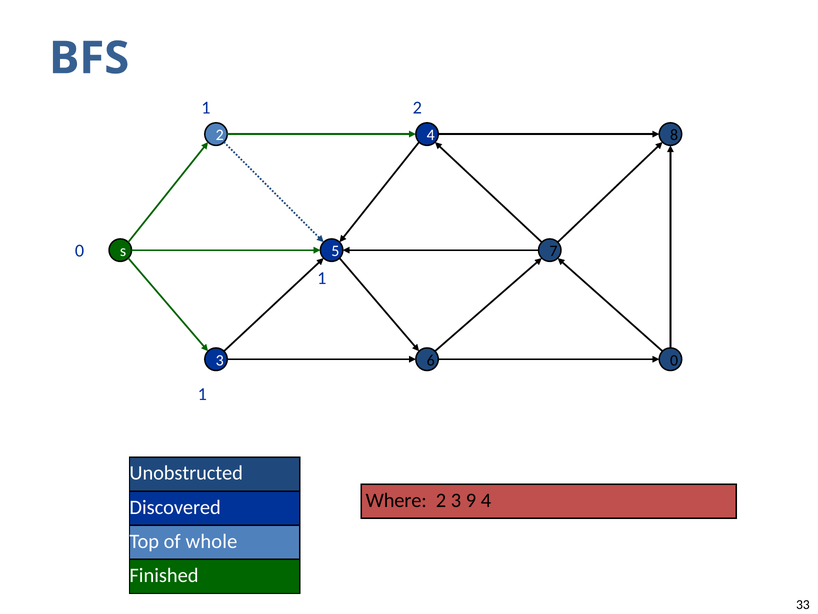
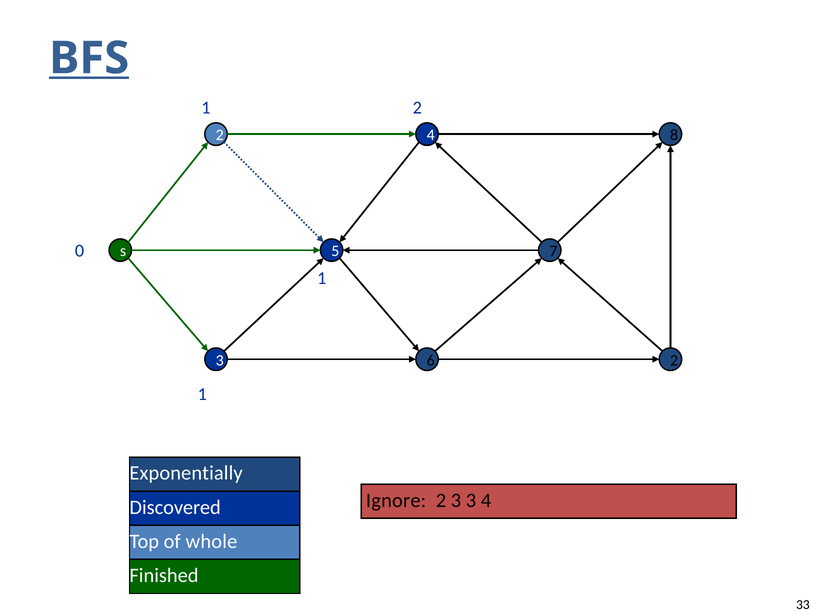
BFS underline: none -> present (89, 58)
6 0: 0 -> 2 (674, 360)
Unobstructed: Unobstructed -> Exponentially (186, 473)
Where: Where -> Ignore (396, 500)
3 9: 9 -> 3 (471, 500)
